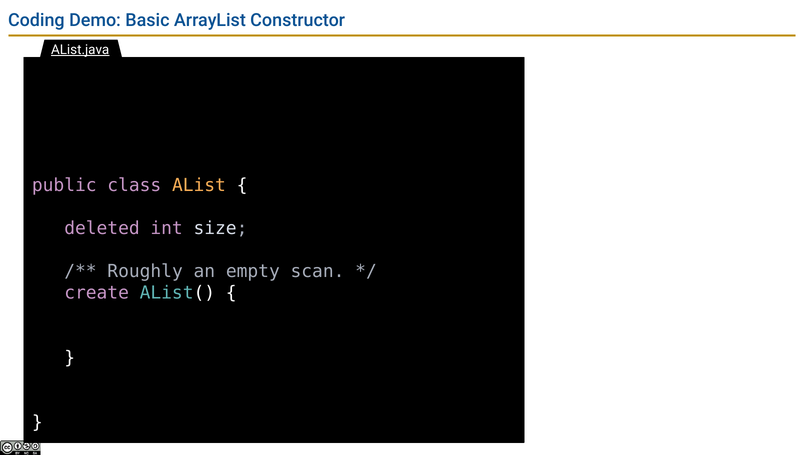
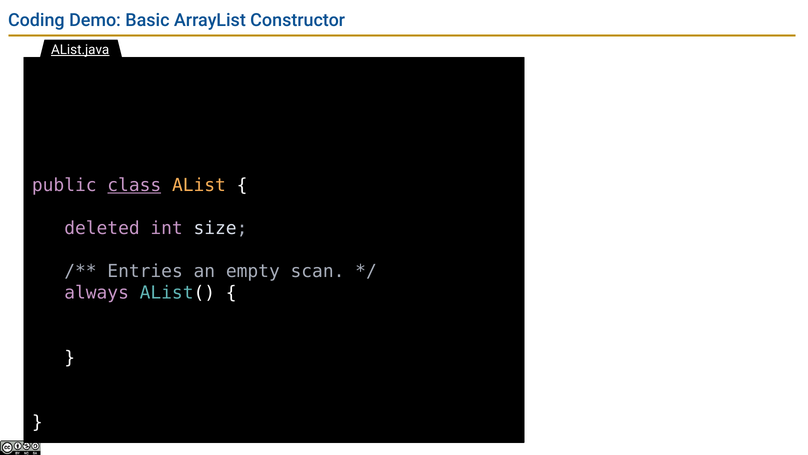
class underline: none -> present (134, 185)
Roughly: Roughly -> Entries (145, 271)
create: create -> always (97, 293)
